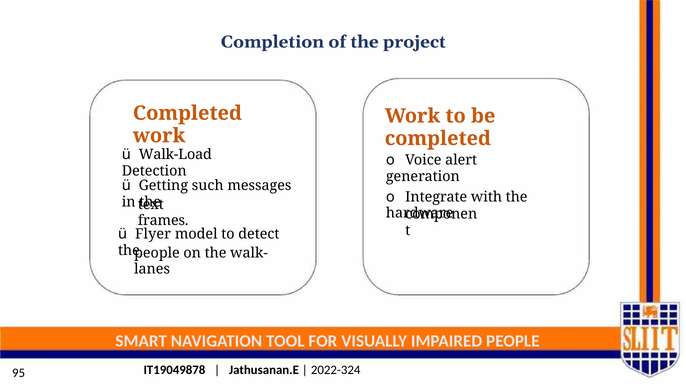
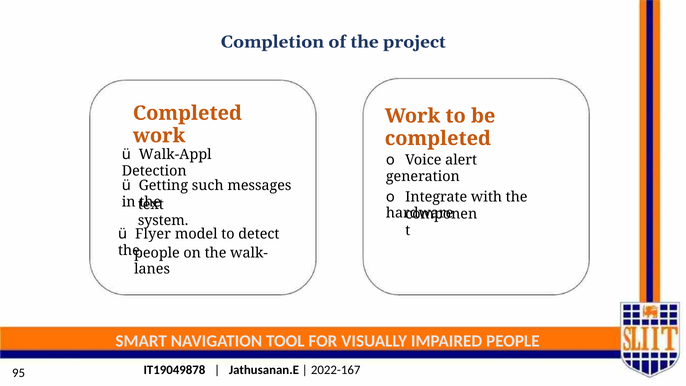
Walk-Load: Walk-Load -> Walk-Appl (175, 155)
frames: frames -> system (163, 221)
2022-324: 2022-324 -> 2022-167 (336, 370)
